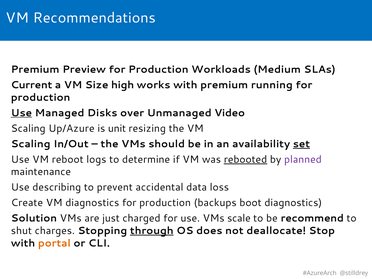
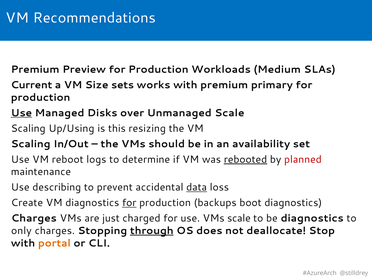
high: high -> sets (123, 85)
running: running -> primary (272, 85)
Unmanaged Video: Video -> Scale (230, 113)
Up/Azure: Up/Azure -> Up/Using (71, 128)
unit: unit -> this (117, 128)
set underline: present -> none (301, 144)
planned colour: purple -> red (303, 159)
data underline: none -> present (197, 187)
for underline: none -> present (129, 203)
Solution: Solution -> Charges (34, 218)
be recommend: recommend -> diagnostics (312, 218)
shut: shut -> only (21, 231)
